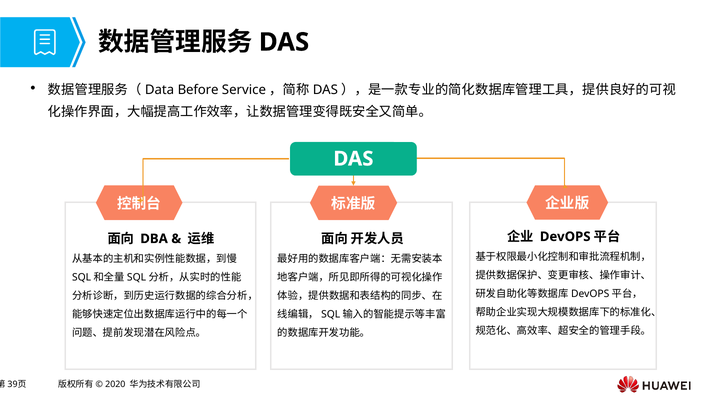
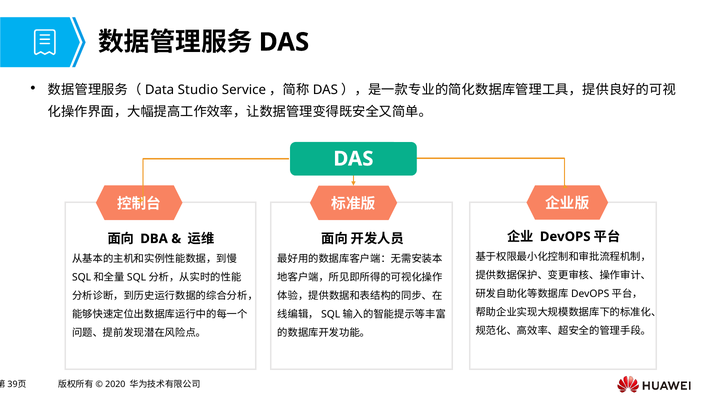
Before: Before -> Studio (198, 90)
